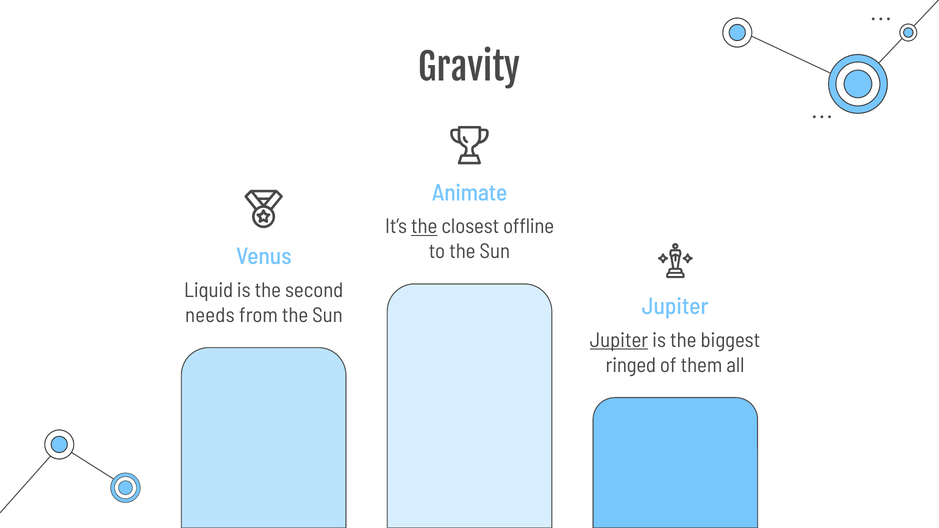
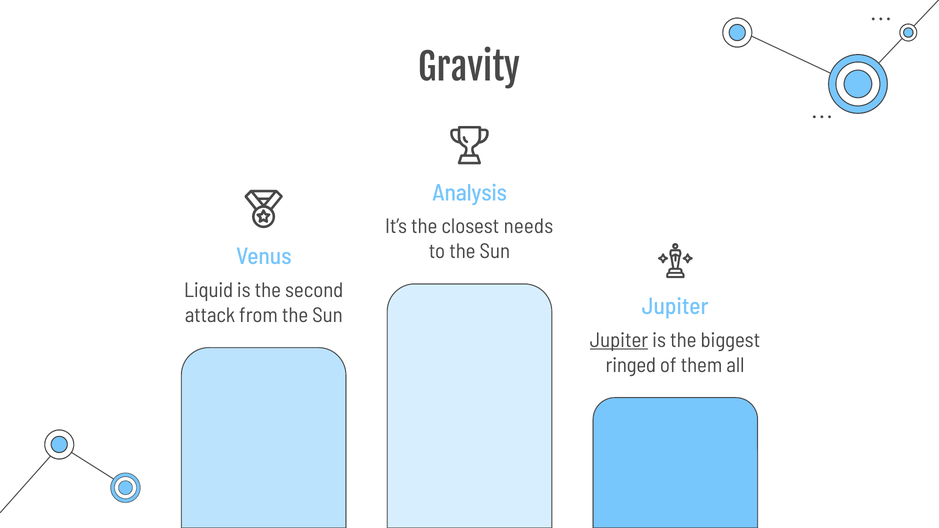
Animate: Animate -> Analysis (470, 193)
the underline: present -> none (424, 227)
offline: offline -> needs (528, 227)
needs: needs -> attack (210, 315)
